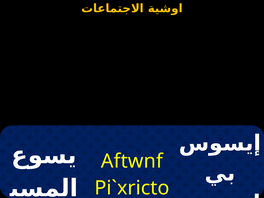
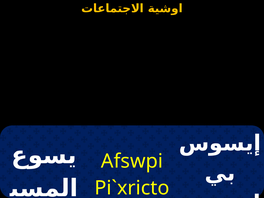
Aftwnf: Aftwnf -> Afswpi (132, 161)
